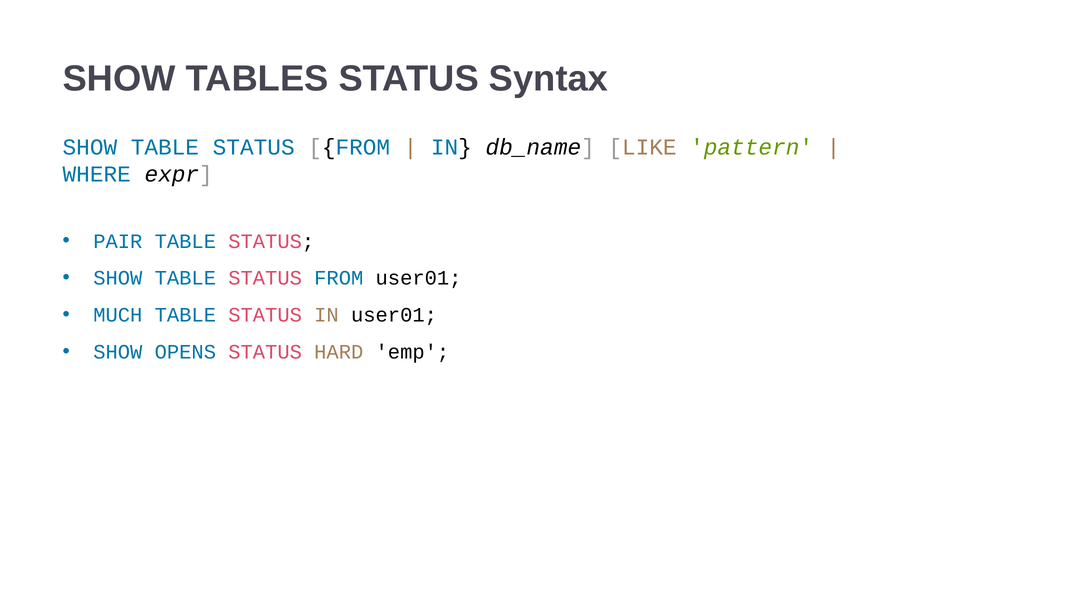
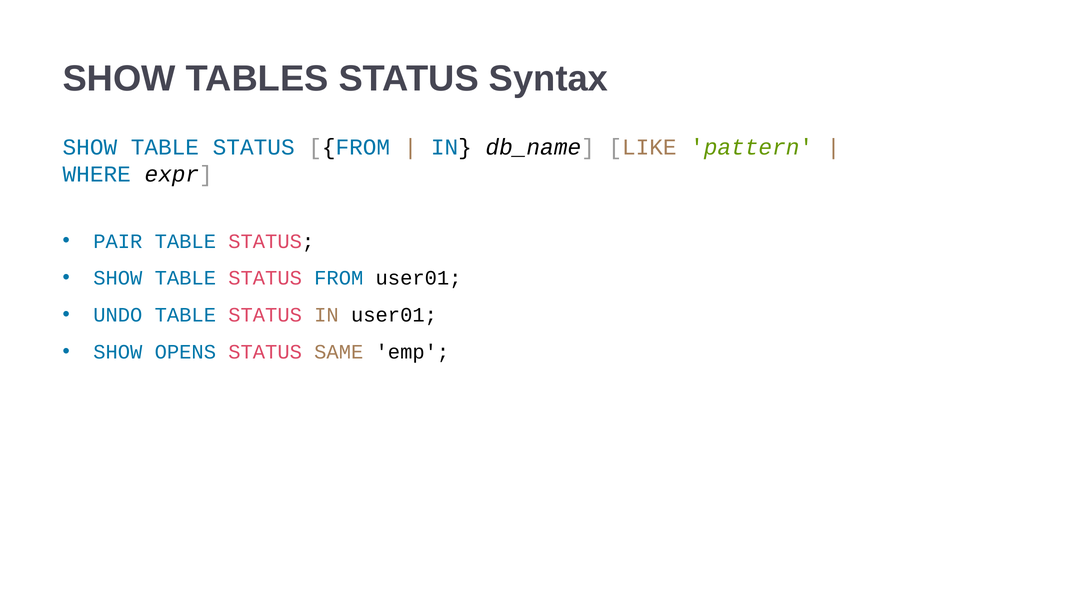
MUCH: MUCH -> UNDO (118, 315)
HARD: HARD -> SAME (339, 352)
